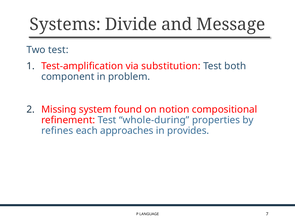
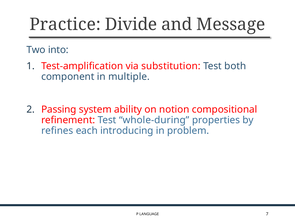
Systems: Systems -> Practice (65, 24)
Two test: test -> into (58, 50)
problem: problem -> multiple (129, 77)
Missing: Missing -> Passing (59, 109)
found: found -> ability (128, 109)
approaches: approaches -> introducing (127, 131)
provides: provides -> problem (188, 131)
